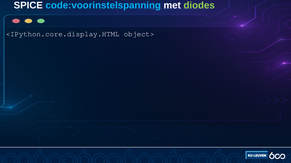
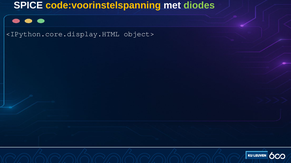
code:voorinstelspanning colour: light blue -> yellow (103, 5)
